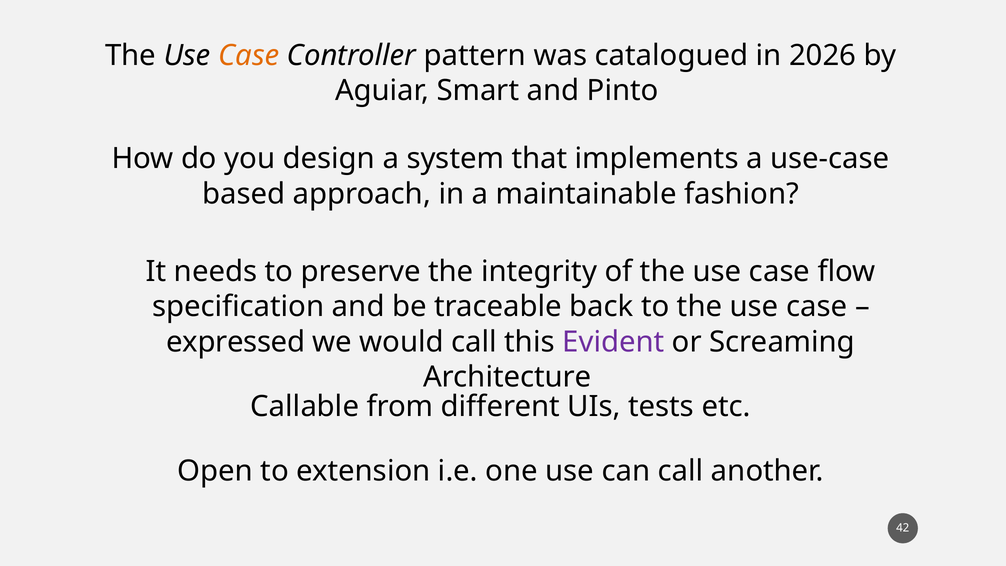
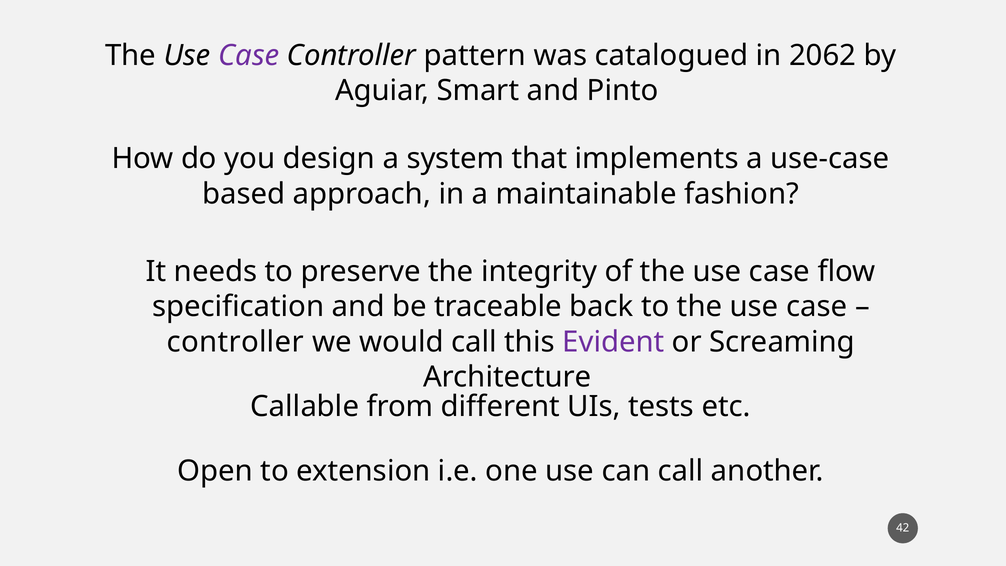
Case colour: orange -> purple (249, 55)
2026: 2026 -> 2062 (823, 55)
expressed: expressed -> controller (235, 342)
